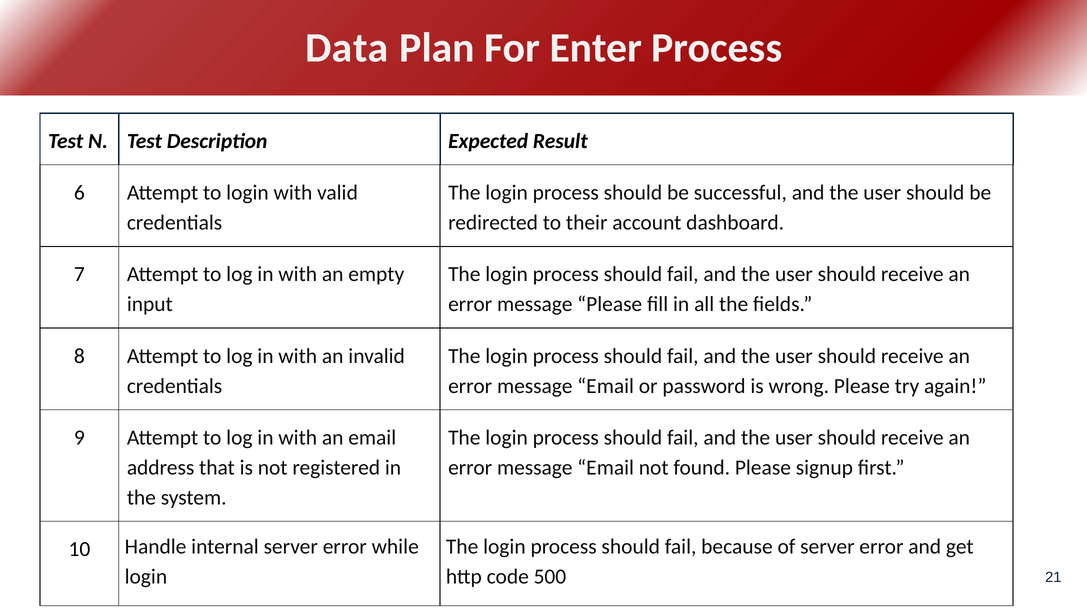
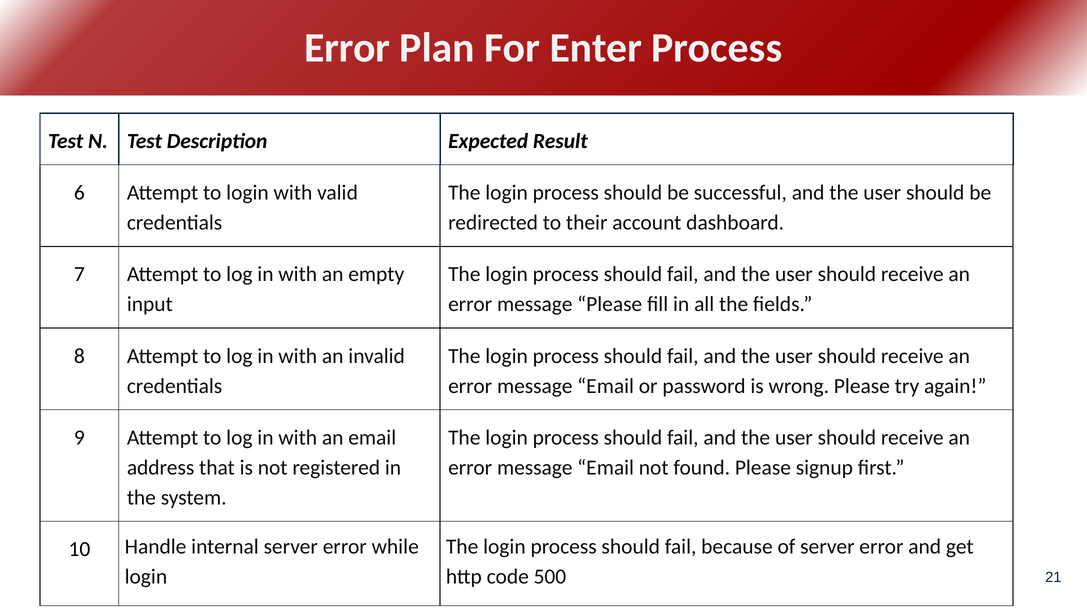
Data: Data -> Error (347, 48)
